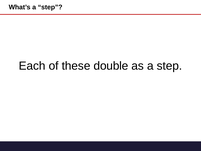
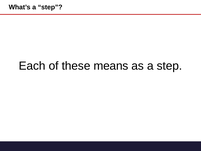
double: double -> means (111, 66)
